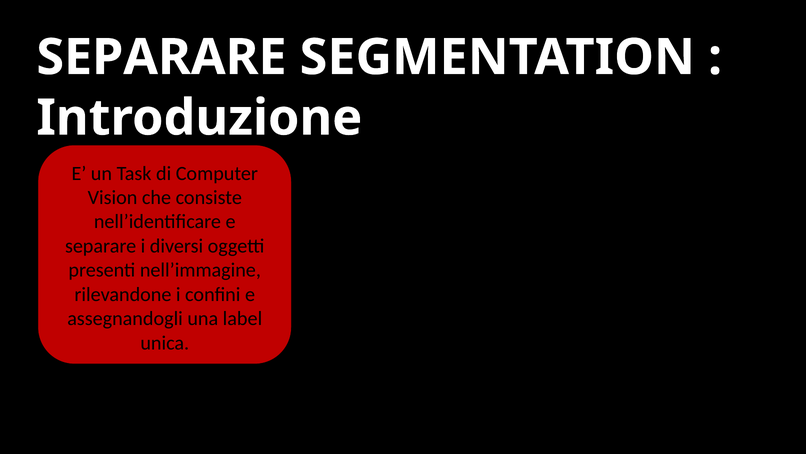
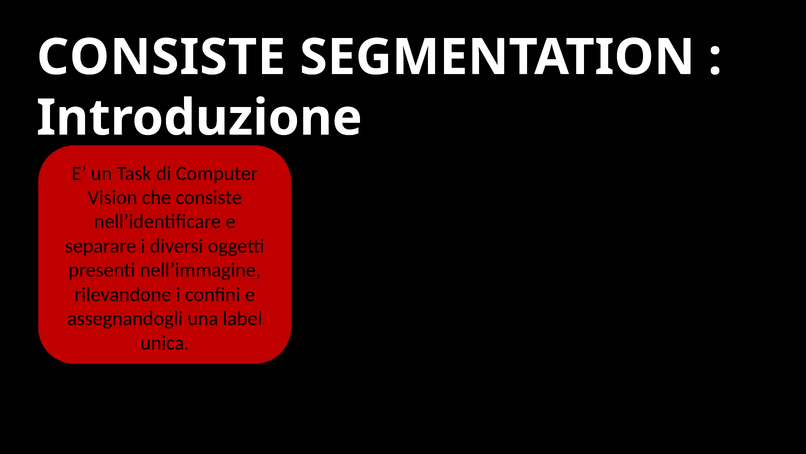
SEPARARE: SEPARARE -> CONSISTE (161, 57)
